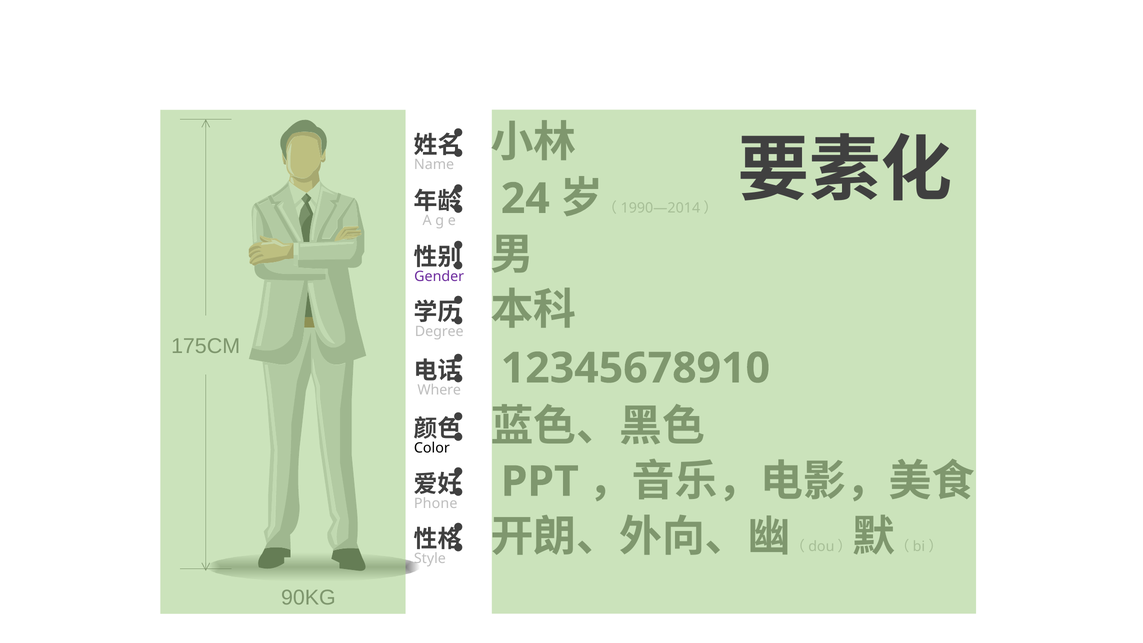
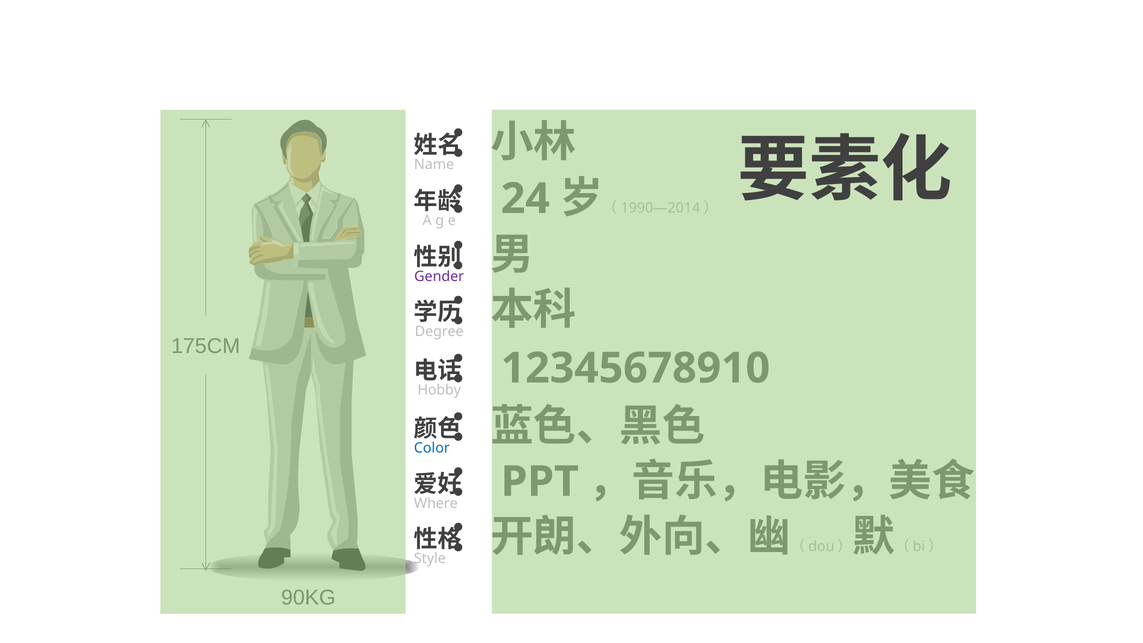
Where: Where -> Hobby (439, 390)
Color colour: black -> blue (432, 448)
Phone: Phone -> Where (436, 503)
